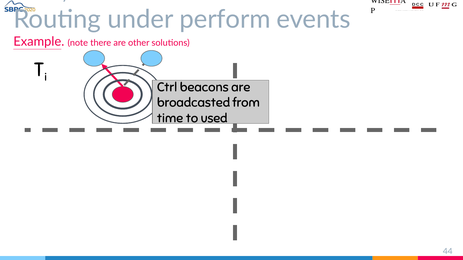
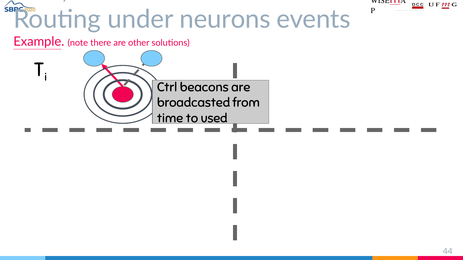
perform: perform -> neurons (225, 19)
